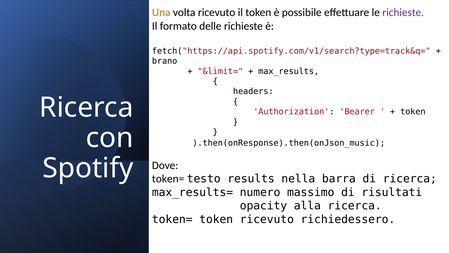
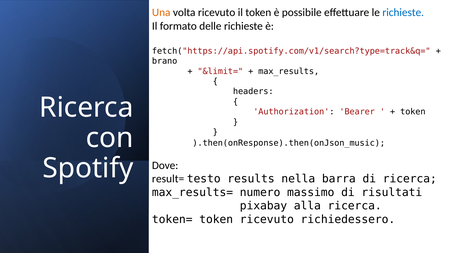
richieste colour: purple -> blue (403, 12)
token=: token= -> result= (168, 179)
opacity: opacity -> pixabay (263, 206)
